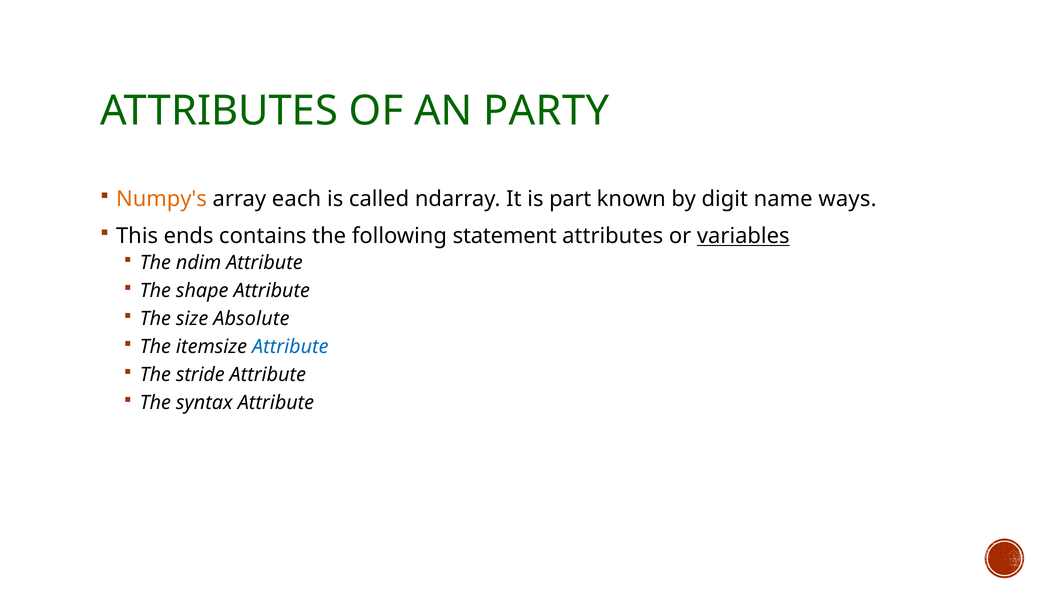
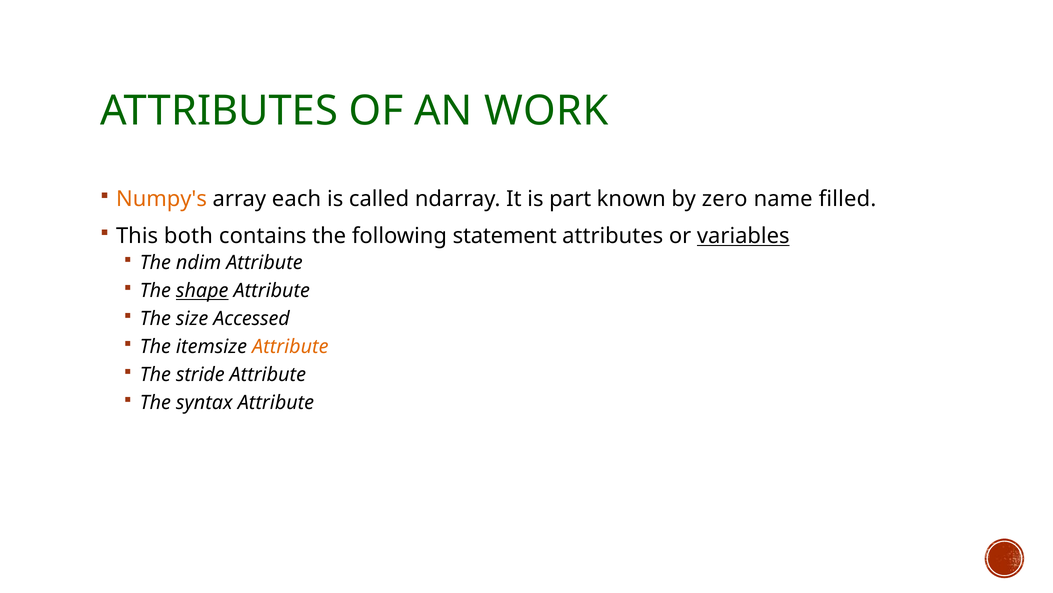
PARTY: PARTY -> WORK (546, 111)
digit: digit -> zero (725, 199)
ways: ways -> filled (847, 199)
ends: ends -> both (188, 236)
shape underline: none -> present (202, 291)
Absolute: Absolute -> Accessed (252, 318)
Attribute colour: blue -> orange (290, 346)
